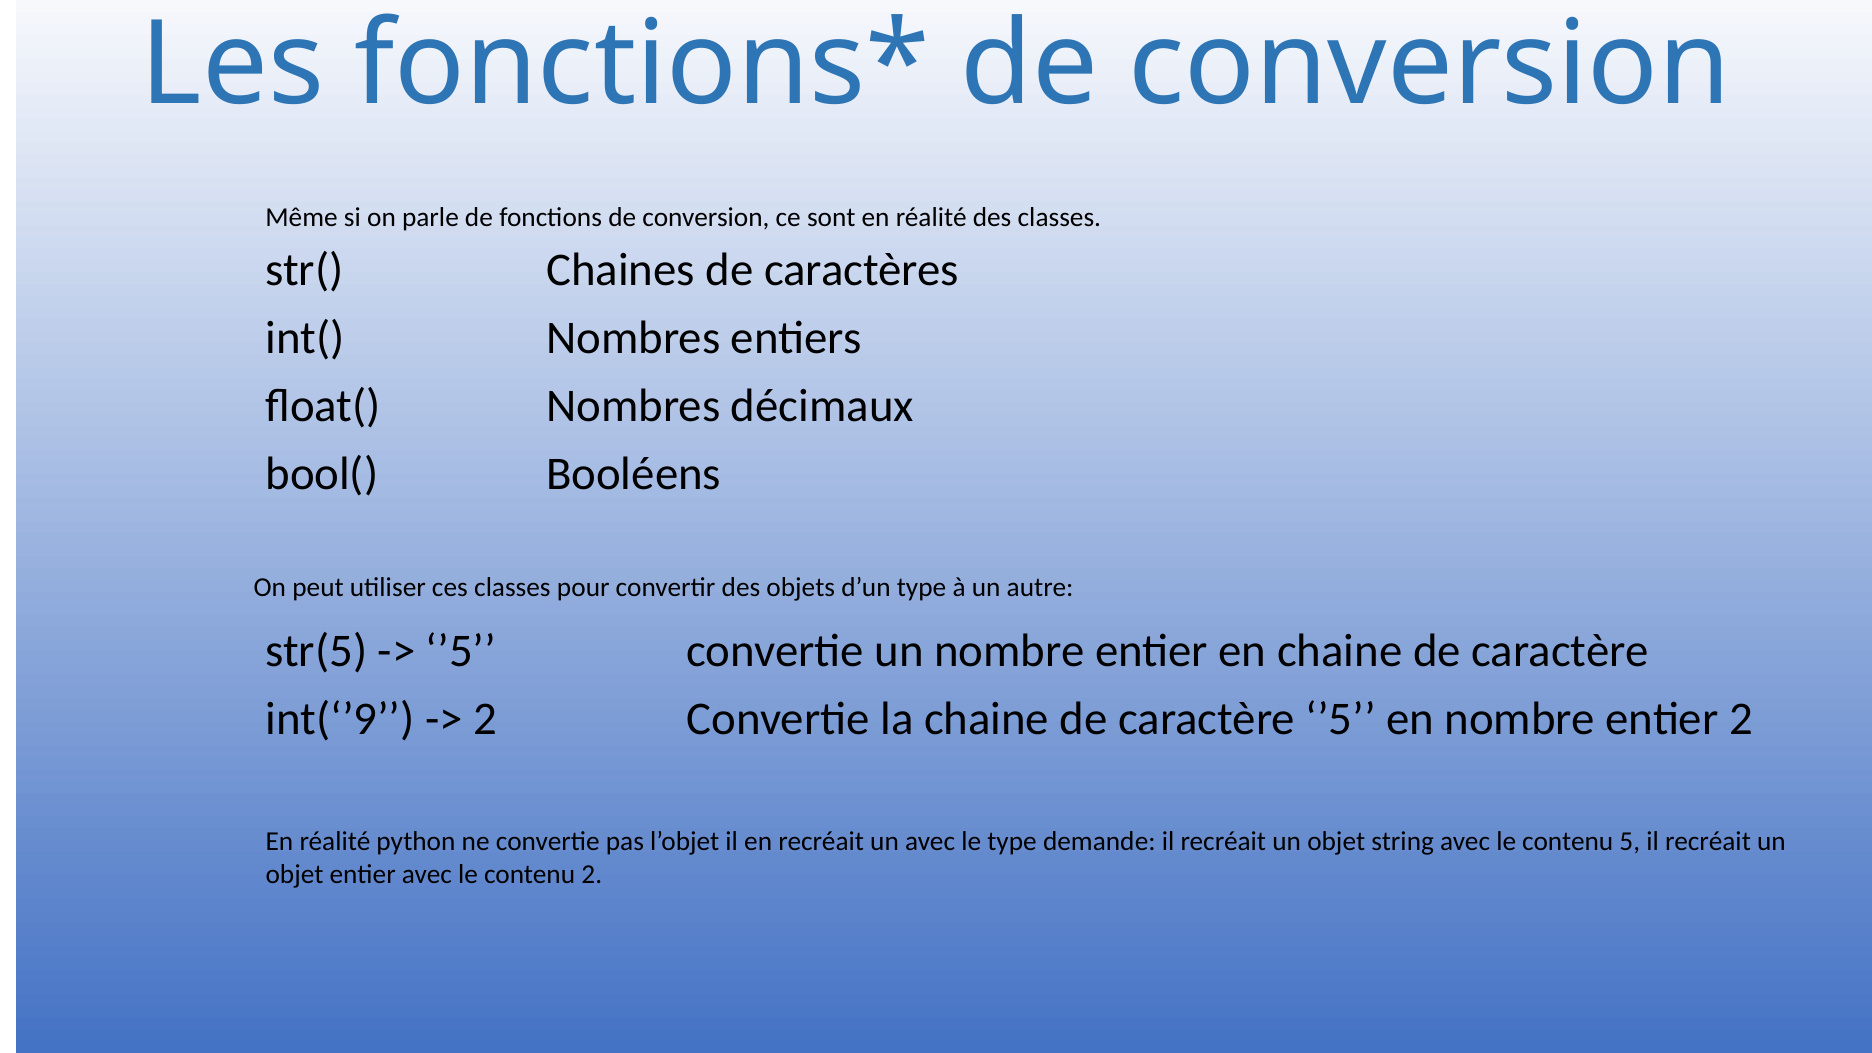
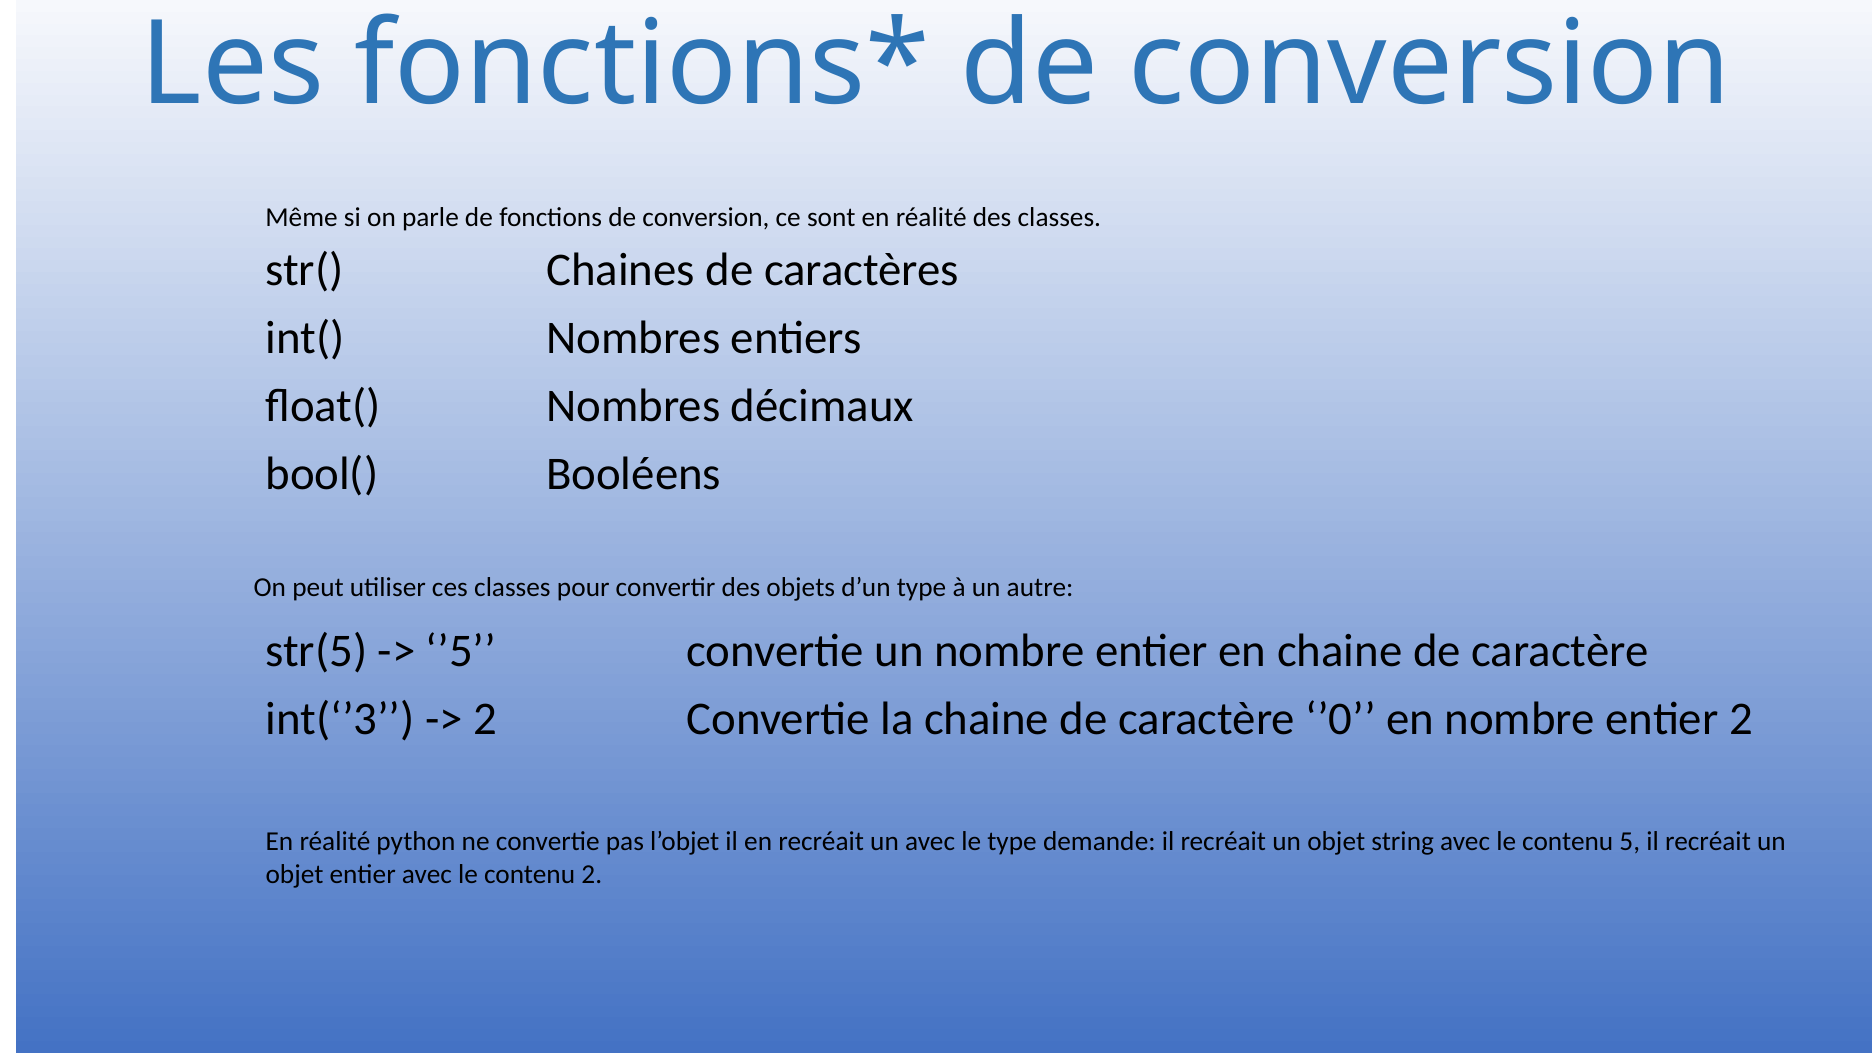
int(‘’9: int(‘’9 -> int(‘’3 (340, 719)
caractère ’5: ’5 -> ’0 (1341, 719)
